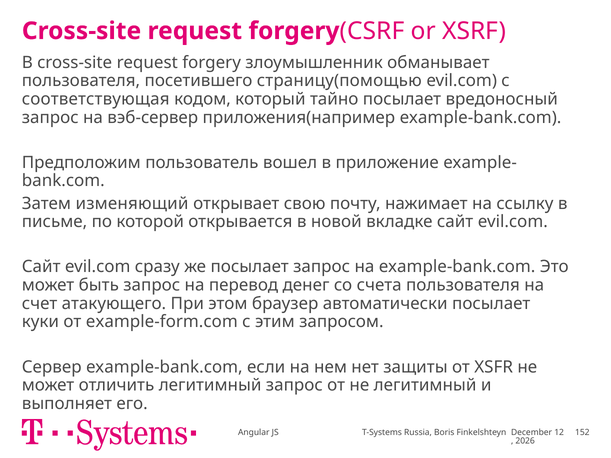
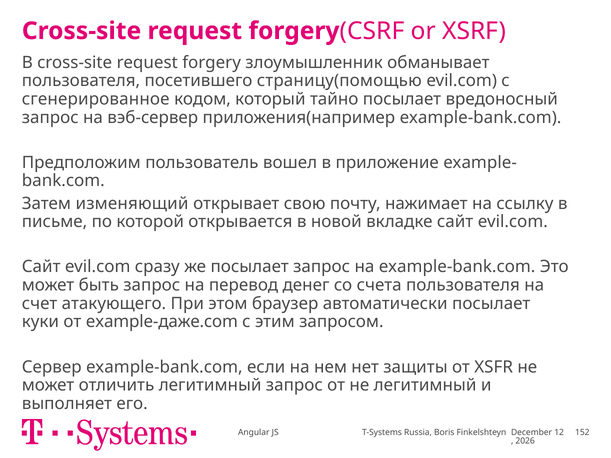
соответствующая: соответствующая -> сгенерированное (96, 99)
example-form.com: example-form.com -> example-даже.com (162, 322)
